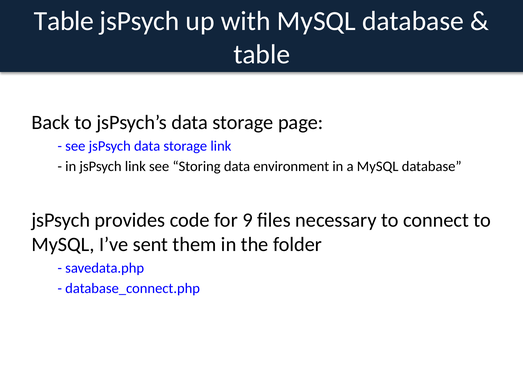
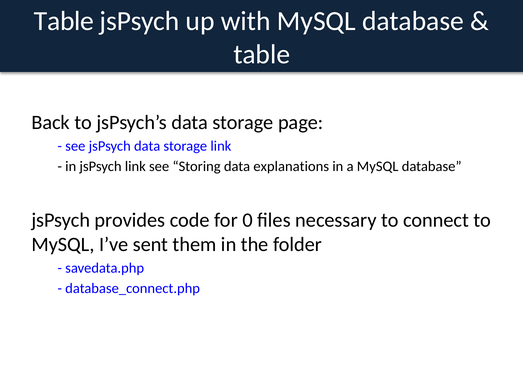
environment: environment -> explanations (291, 166)
9: 9 -> 0 (247, 220)
